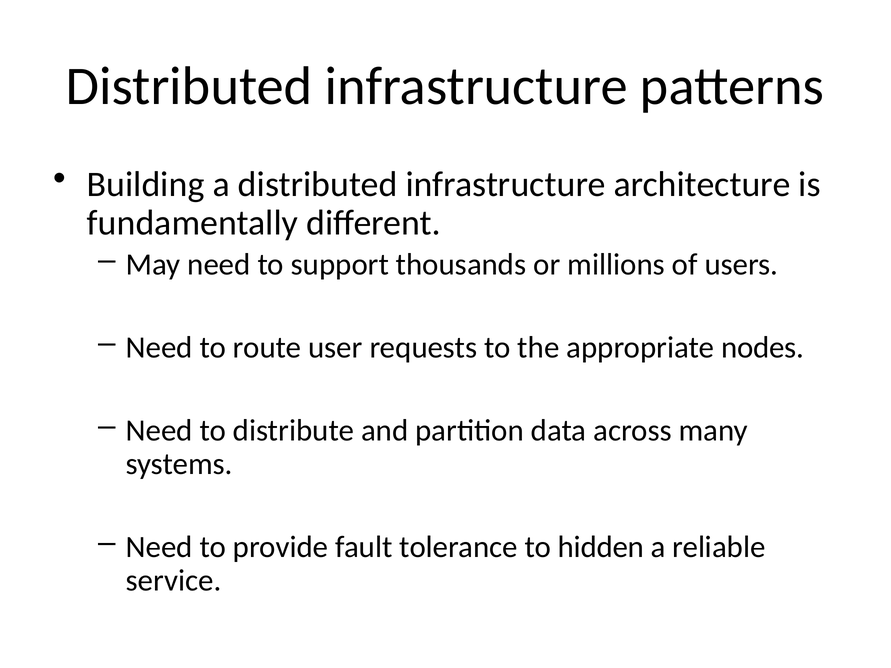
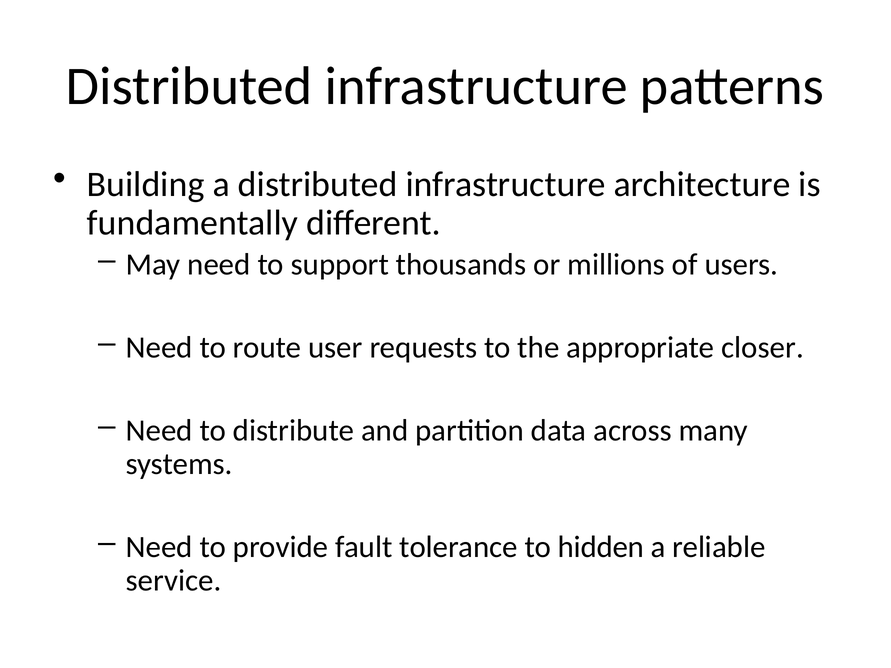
nodes: nodes -> closer (762, 348)
